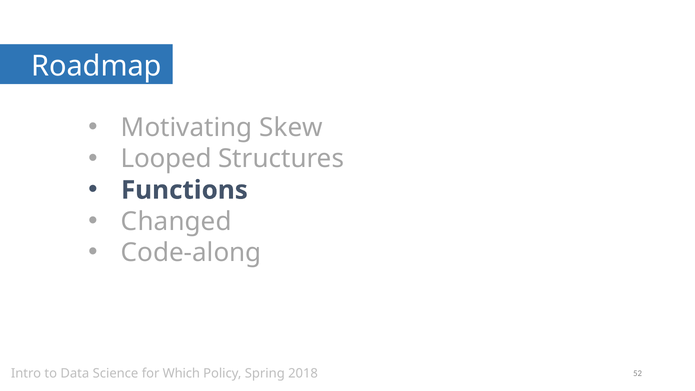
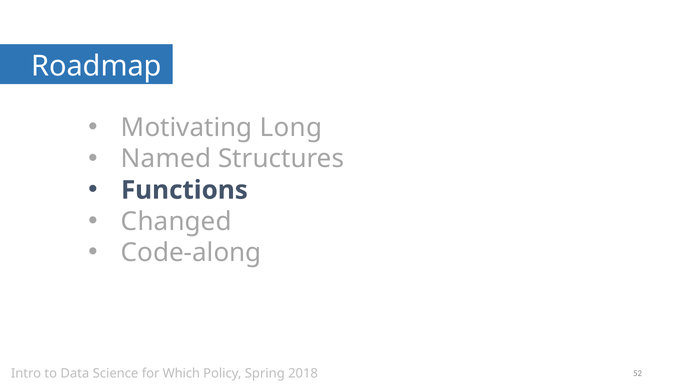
Skew: Skew -> Long (291, 128)
Looped: Looped -> Named (166, 159)
